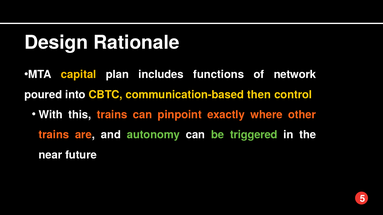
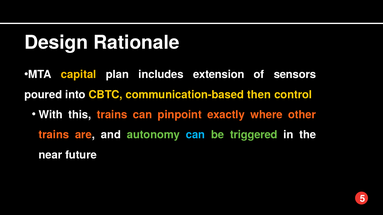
functions: functions -> extension (219, 75)
network: network -> sensors (295, 75)
can colour: white -> light blue (195, 135)
